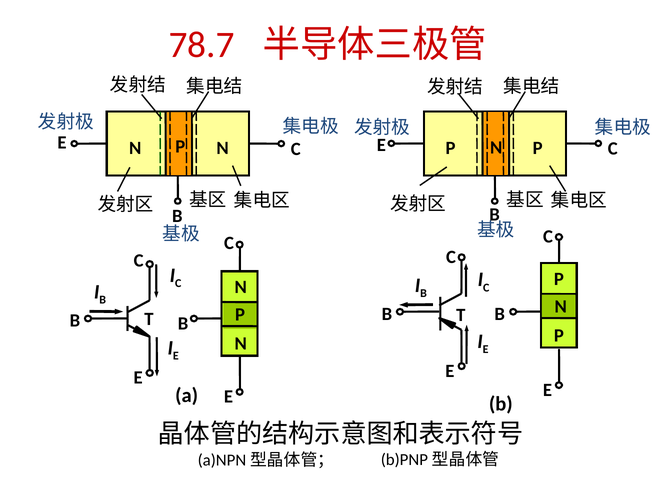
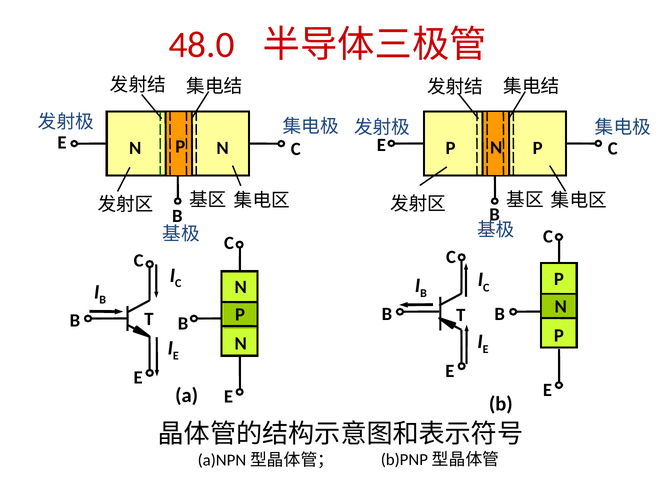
78.7: 78.7 -> 48.0 (202, 45)
